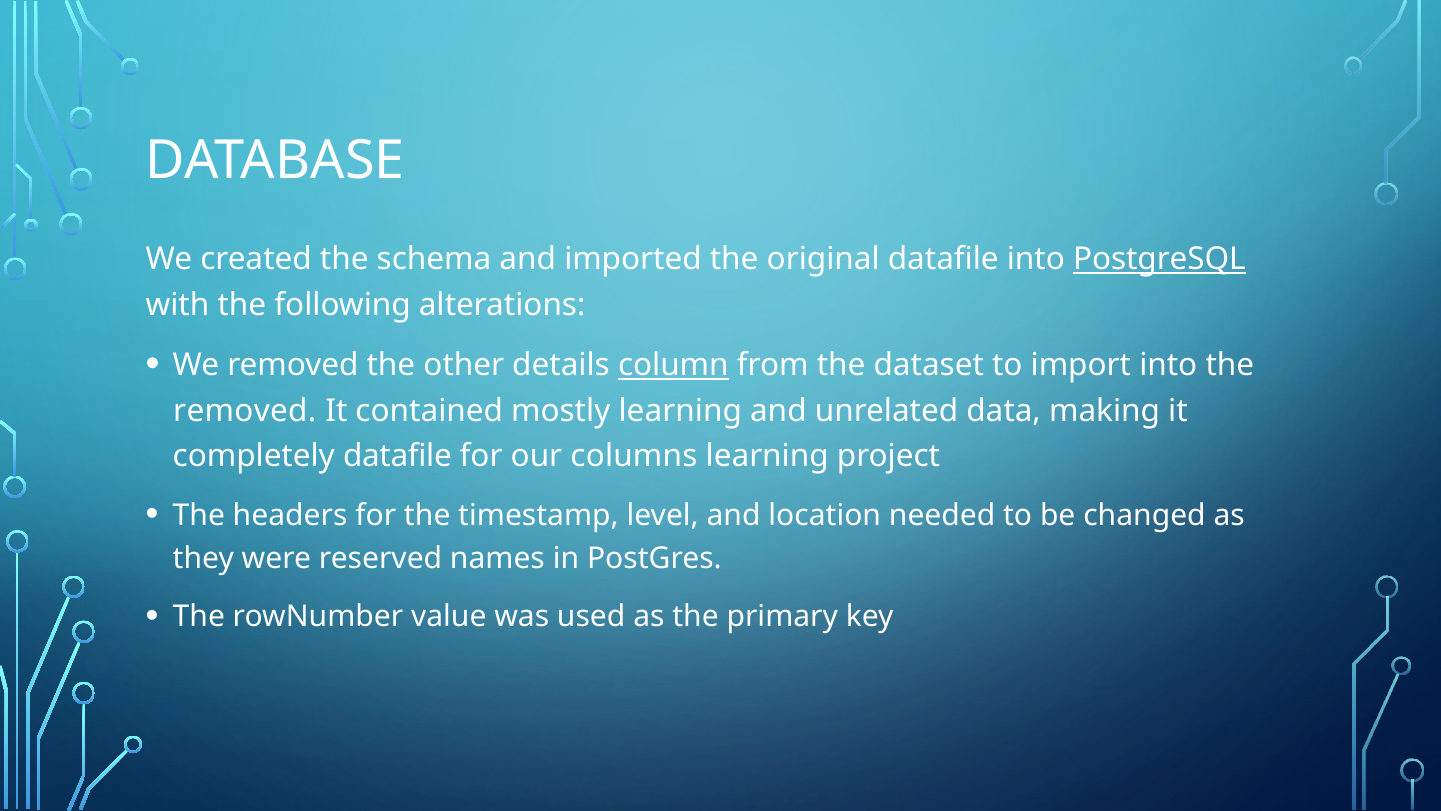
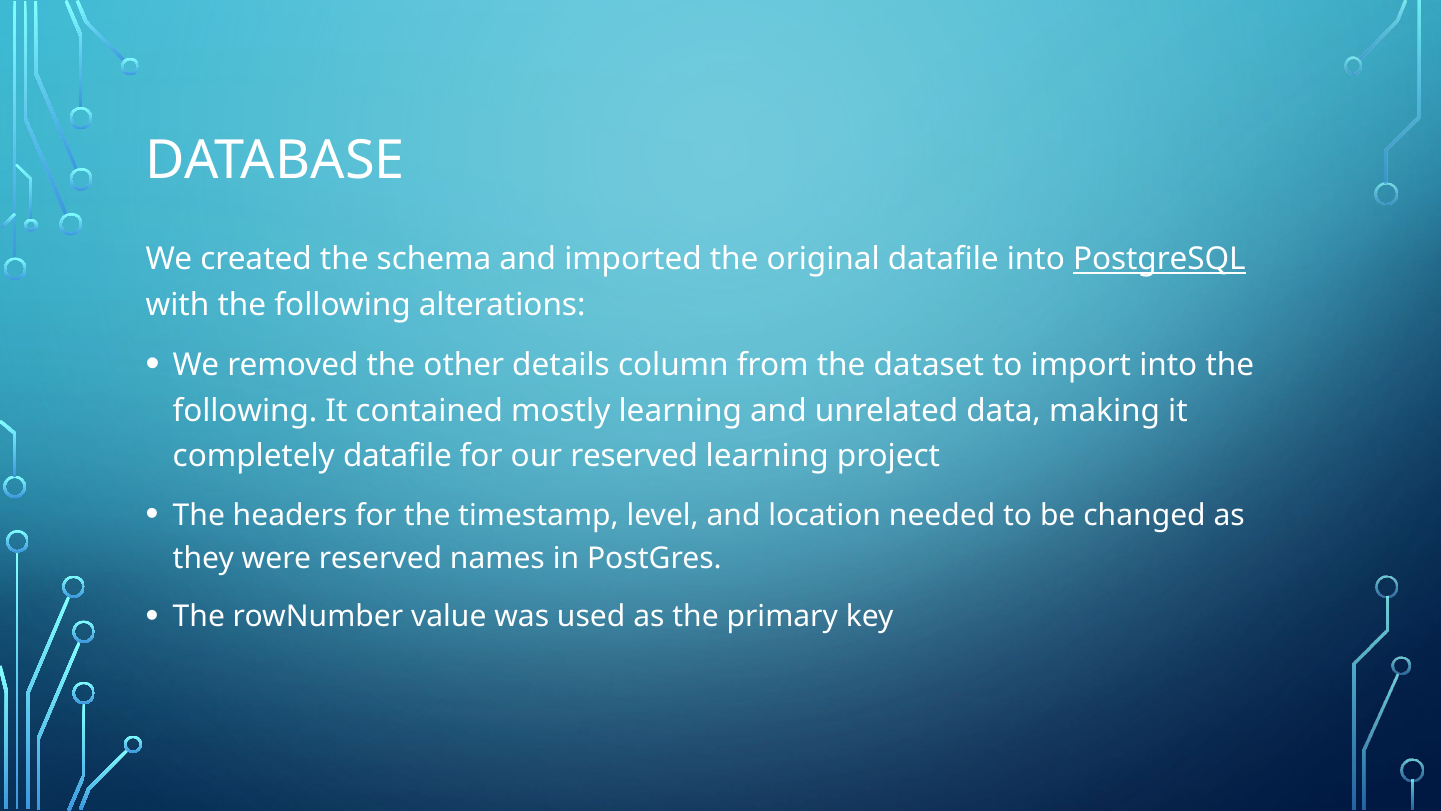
column underline: present -> none (673, 365)
removed: removed -> following (245, 410)
our columns: columns -> reserved (634, 456)
